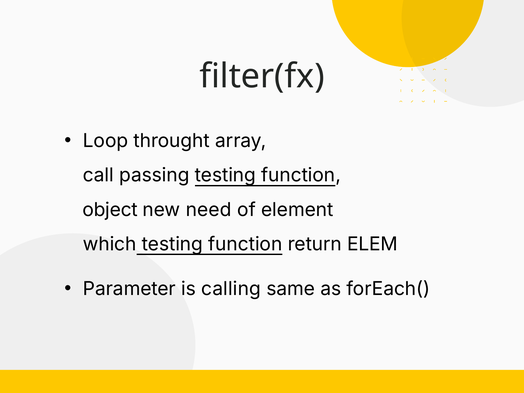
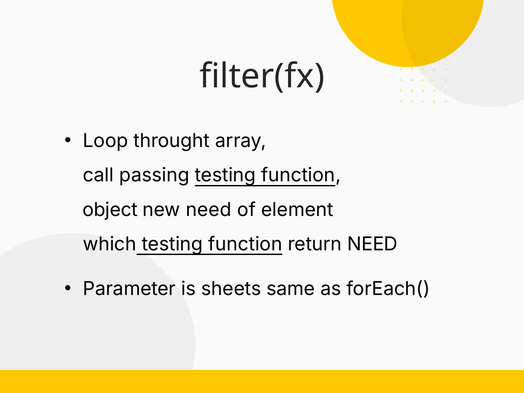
return ELEM: ELEM -> NEED (372, 244)
calling: calling -> sheets (231, 289)
